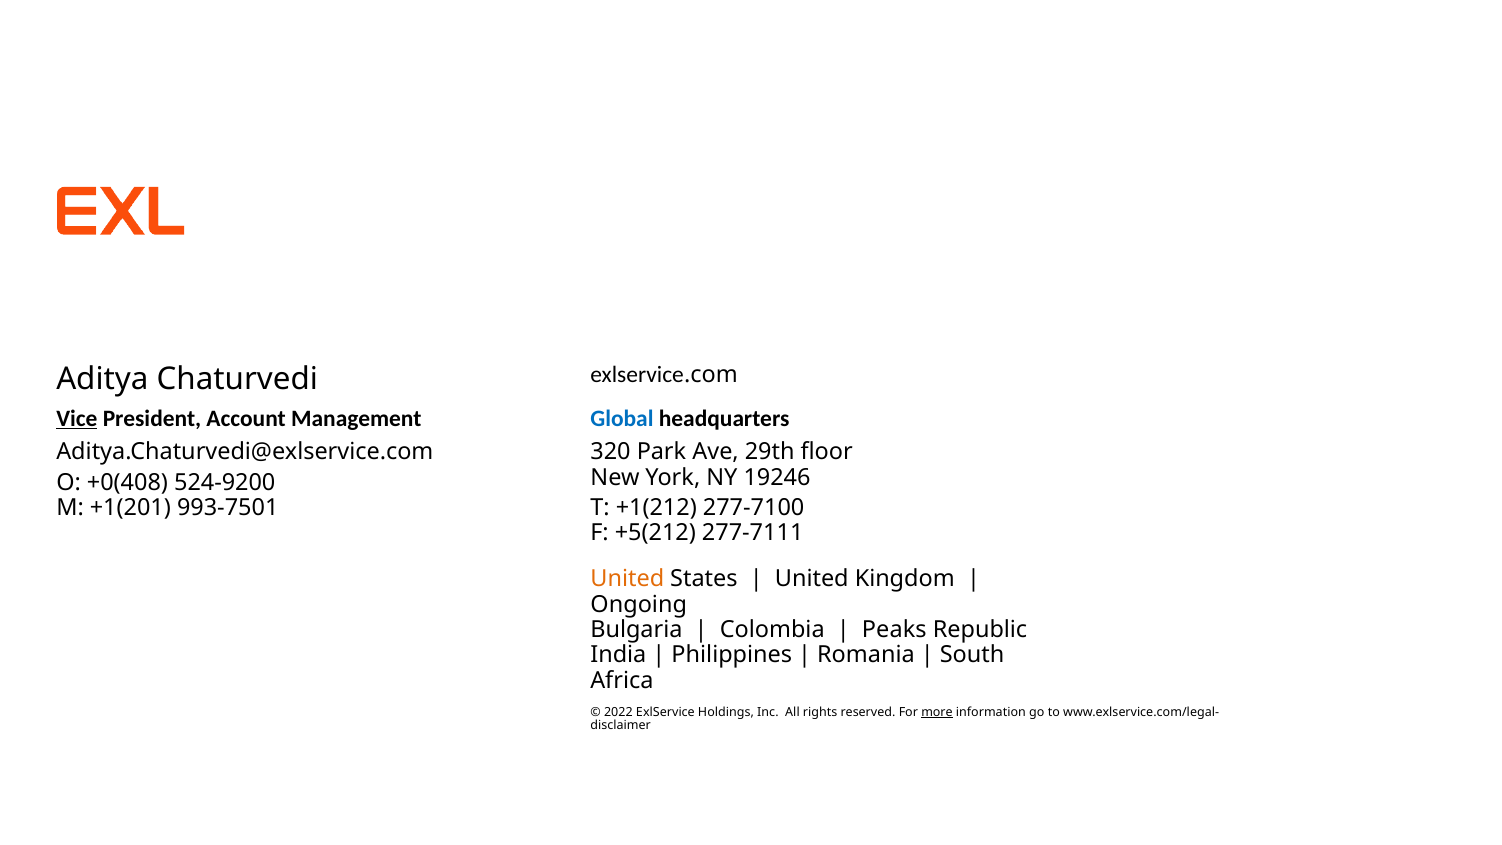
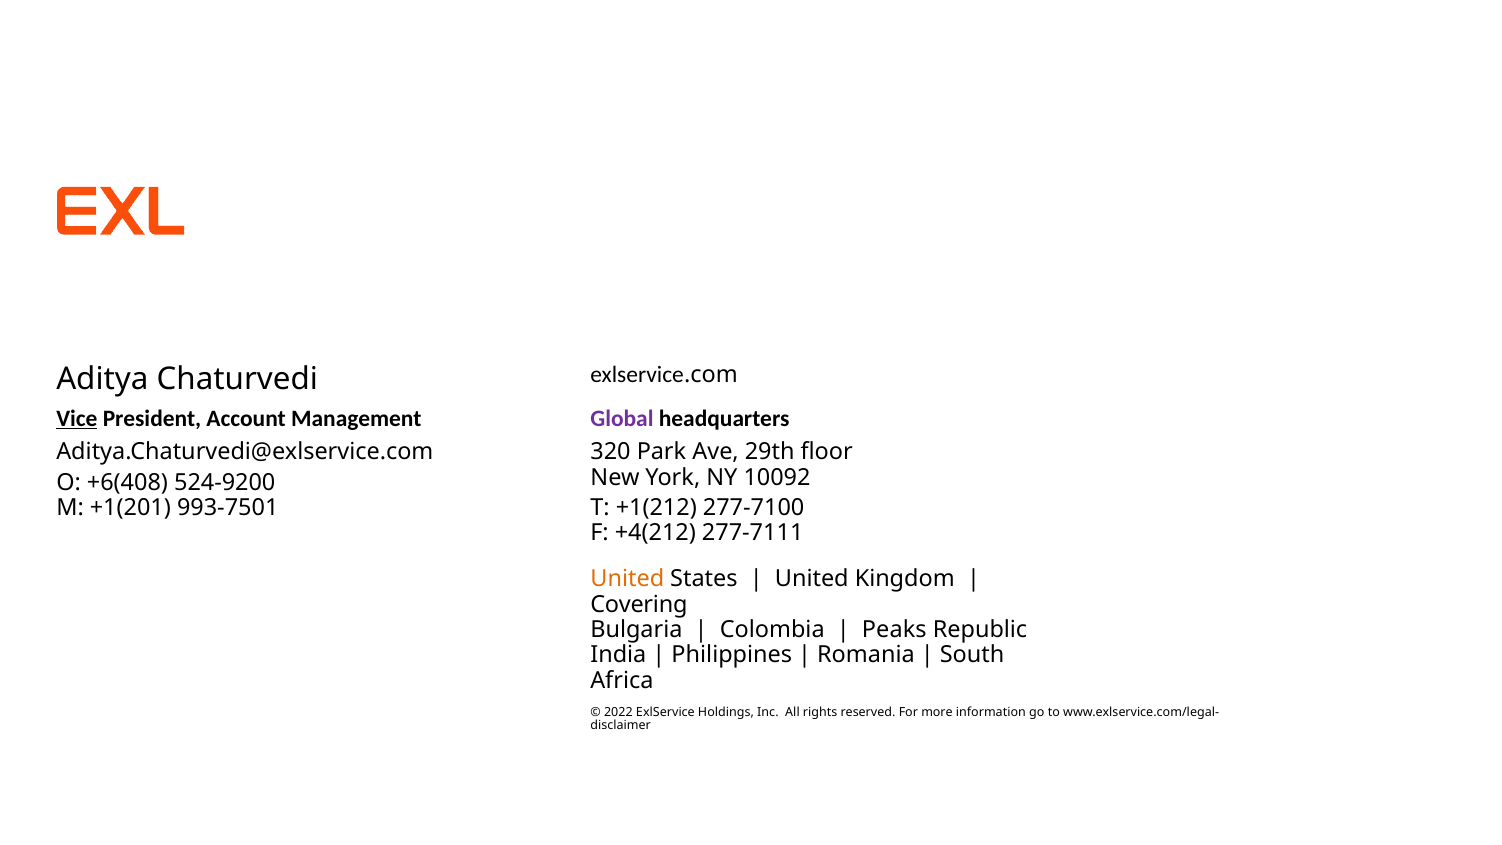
Global colour: blue -> purple (622, 418)
19246: 19246 -> 10092 (777, 477)
+0(408: +0(408 -> +6(408 (127, 482)
+5(212: +5(212 -> +4(212 (655, 533)
Ongoing: Ongoing -> Covering (639, 604)
more underline: present -> none (937, 712)
